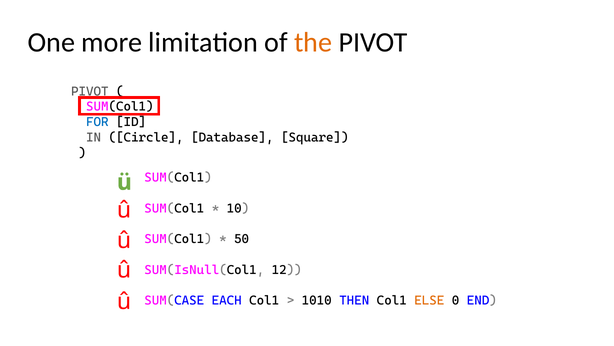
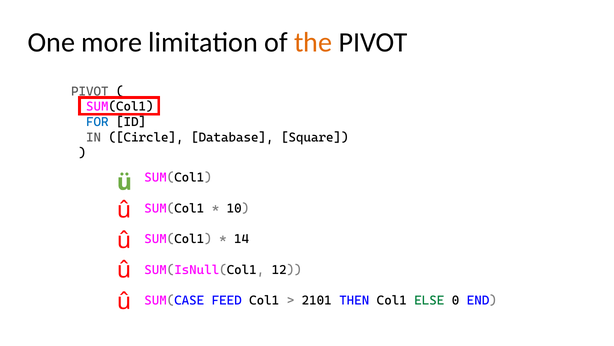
50: 50 -> 14 (242, 239)
EACH: EACH -> FEED (227, 300)
1010: 1010 -> 2101 (317, 300)
ELSE colour: orange -> green (429, 300)
